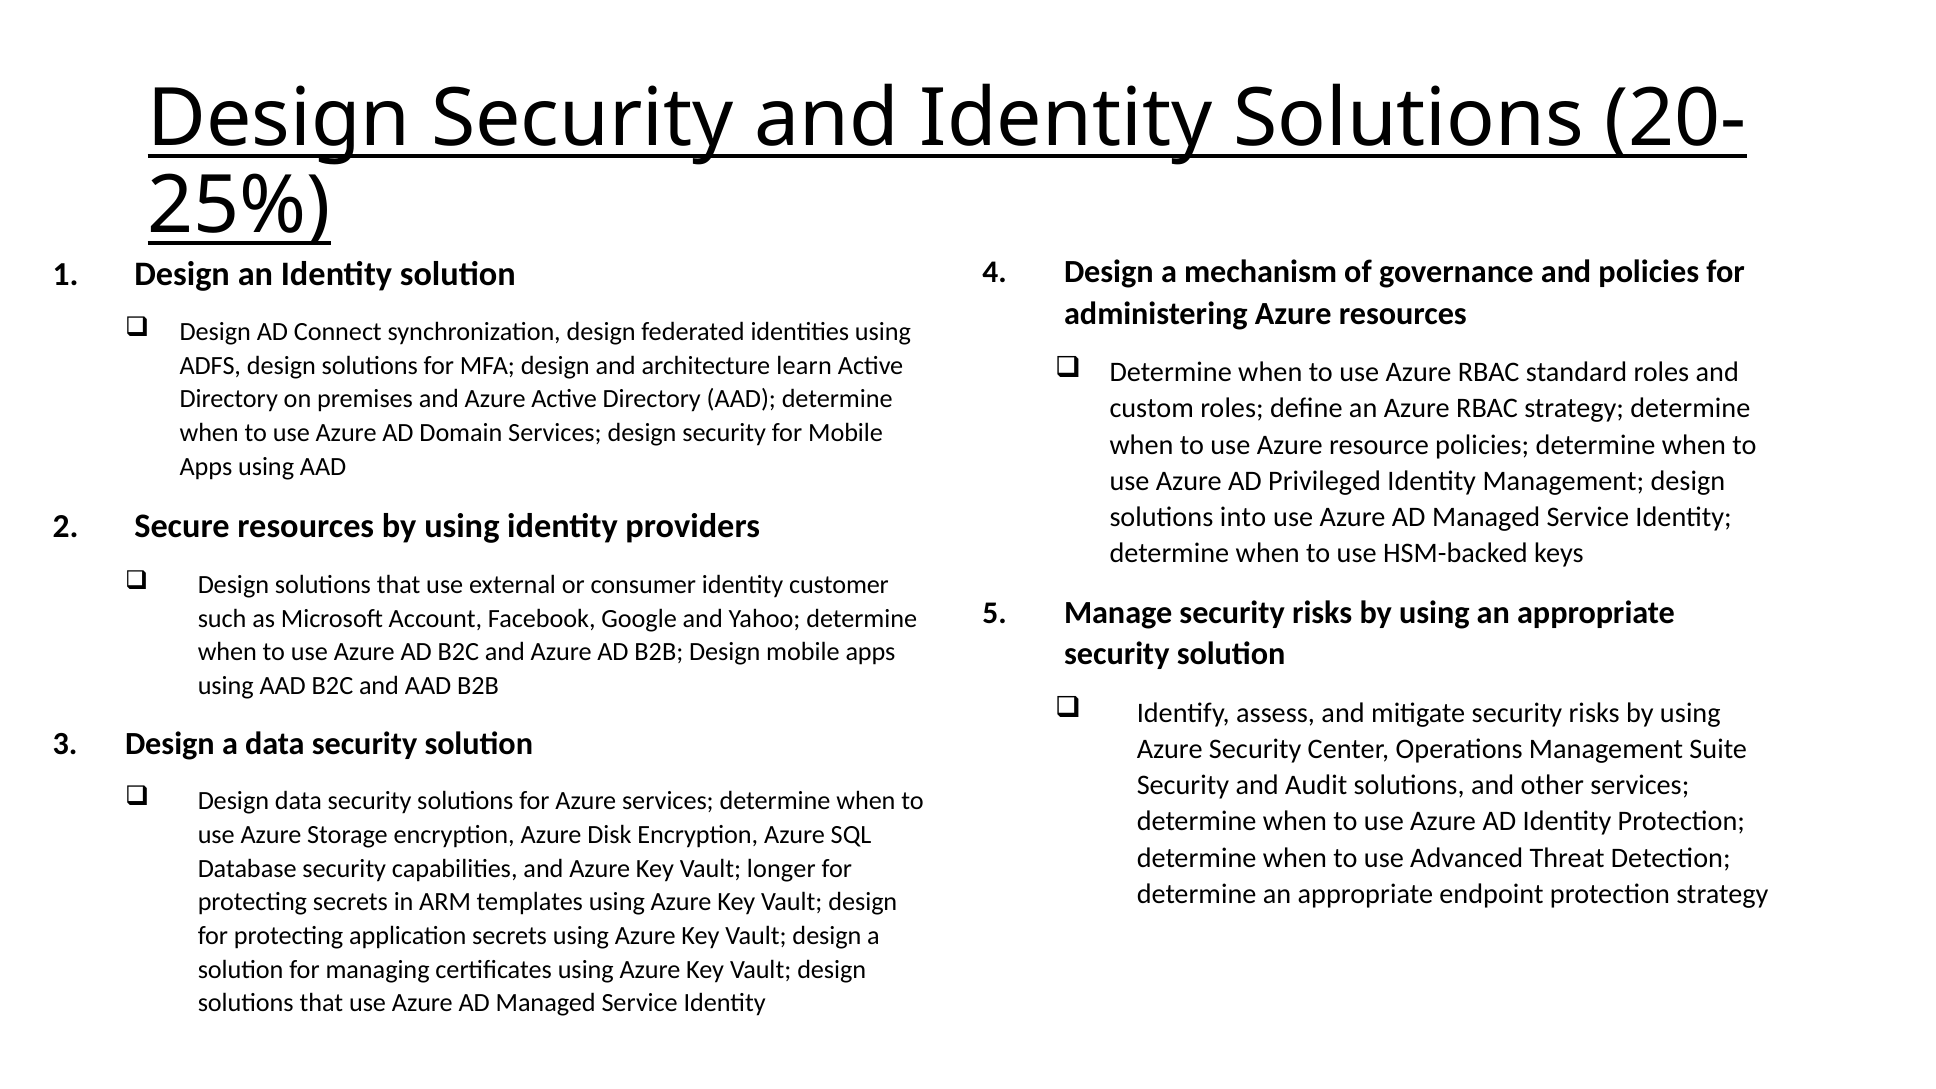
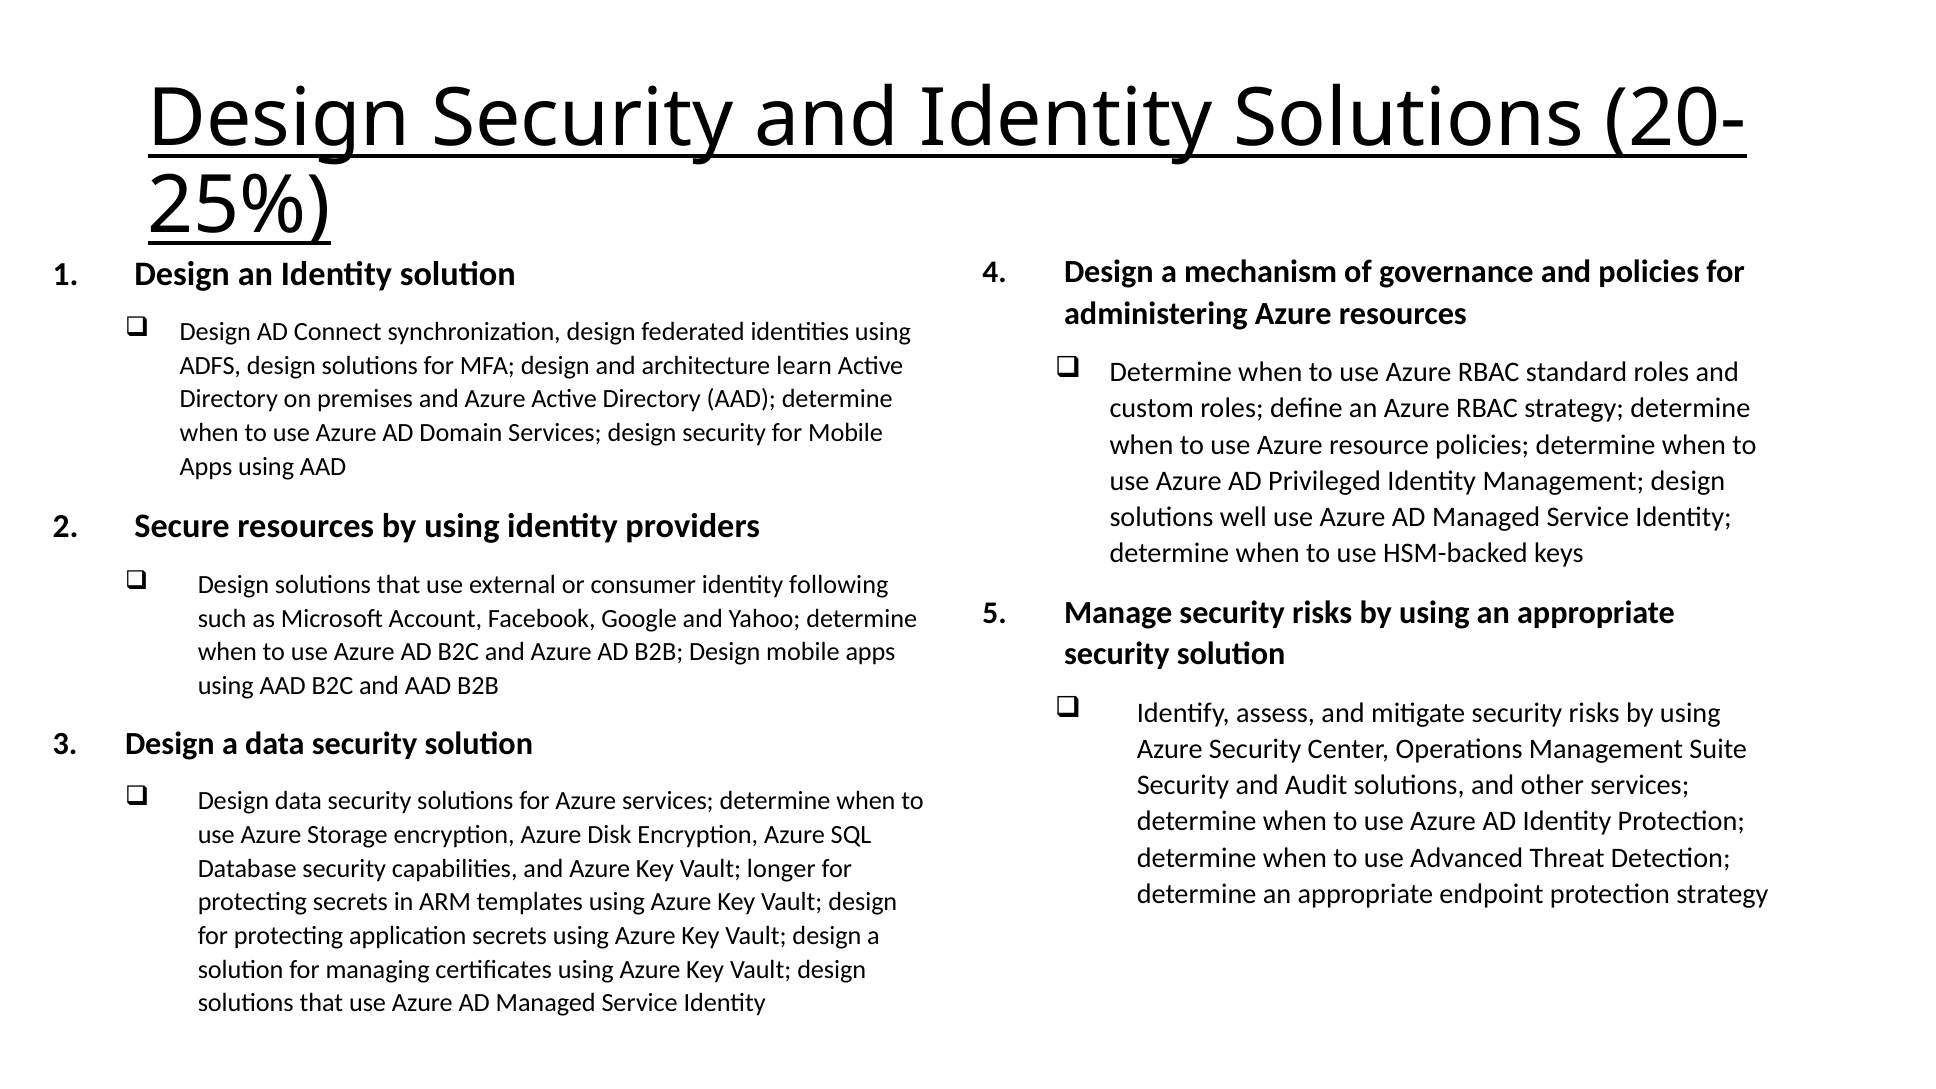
into: into -> well (1243, 517)
customer: customer -> following (839, 585)
